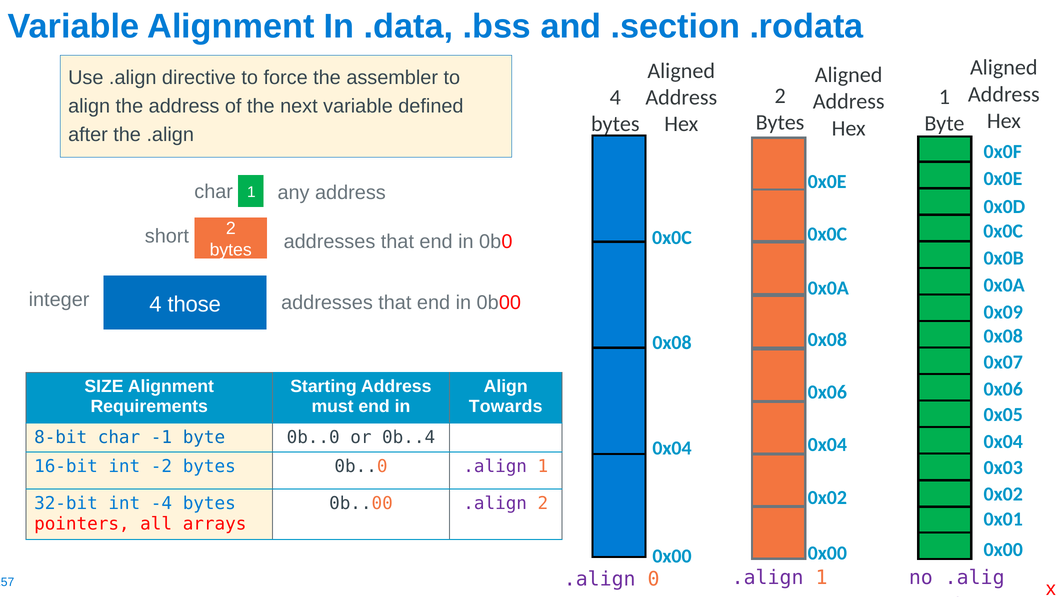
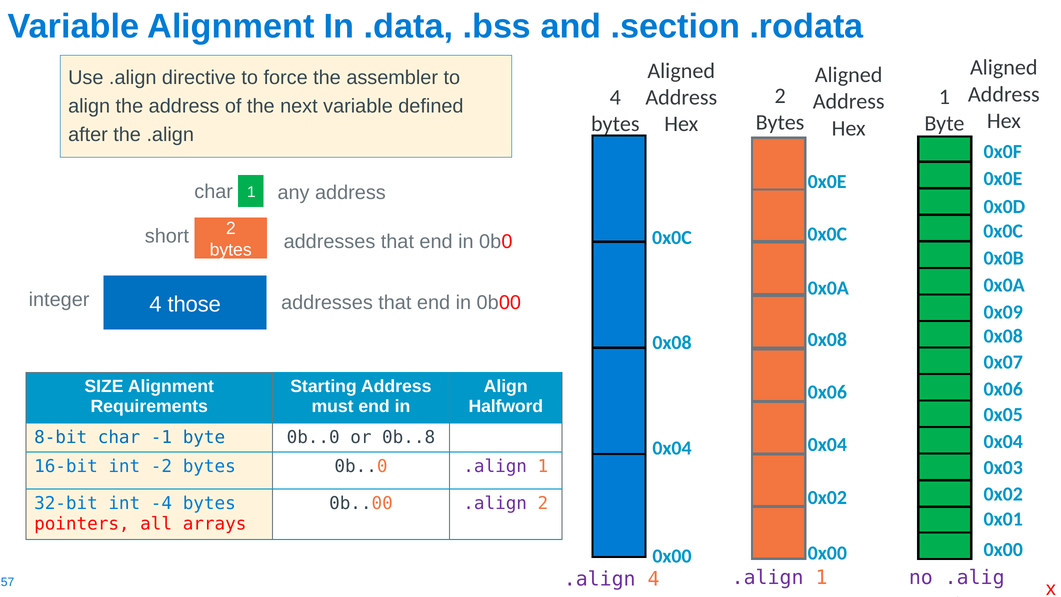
Towards: Towards -> Halfword (506, 406)
0b..4: 0b..4 -> 0b..8 (409, 437)
.align 0: 0 -> 4 (654, 579)
